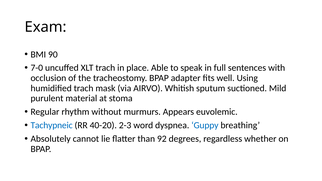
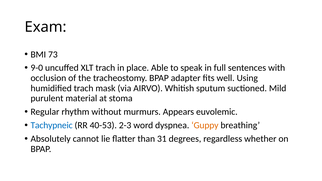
90: 90 -> 73 (53, 54)
7-0: 7-0 -> 9-0 (37, 68)
40-20: 40-20 -> 40-53 (103, 125)
Guppy colour: blue -> orange (205, 125)
92: 92 -> 31 (162, 139)
